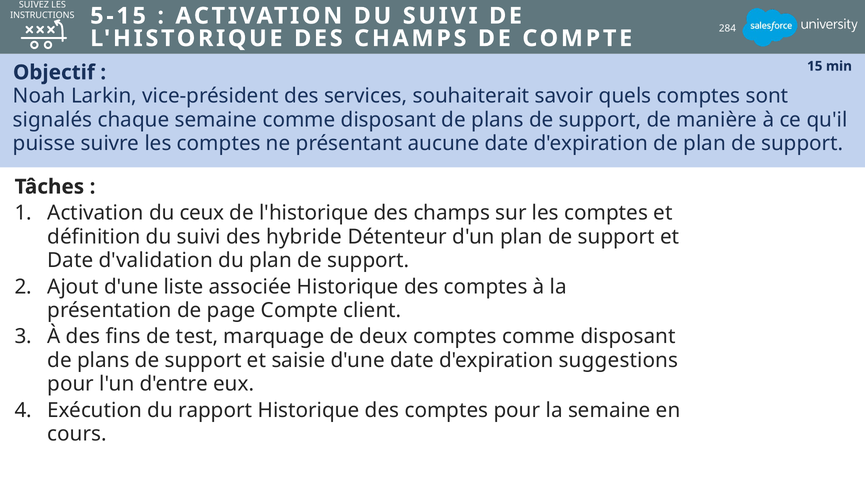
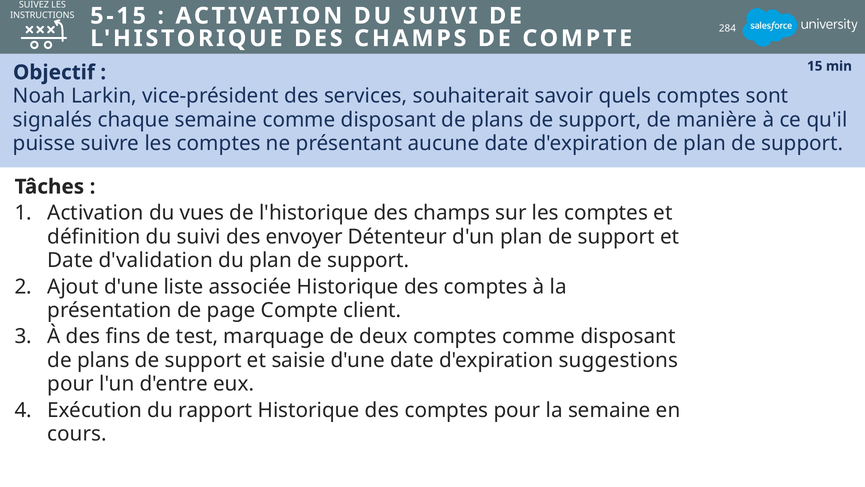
ceux: ceux -> vues (202, 213)
hybride: hybride -> envoyer (304, 237)
